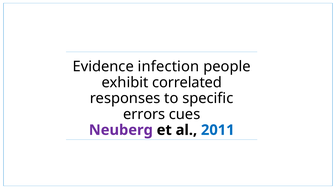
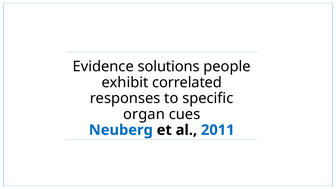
infection: infection -> solutions (169, 67)
errors: errors -> organ (144, 114)
Neuberg colour: purple -> blue (121, 130)
